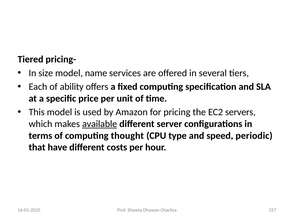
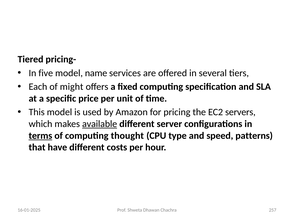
size: size -> five (46, 73)
ability: ability -> might (72, 87)
terms underline: none -> present (40, 136)
periodic: periodic -> patterns (254, 136)
